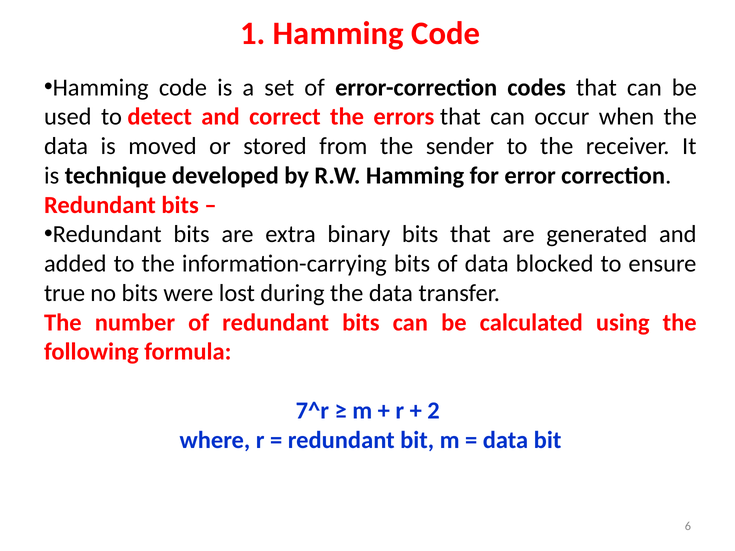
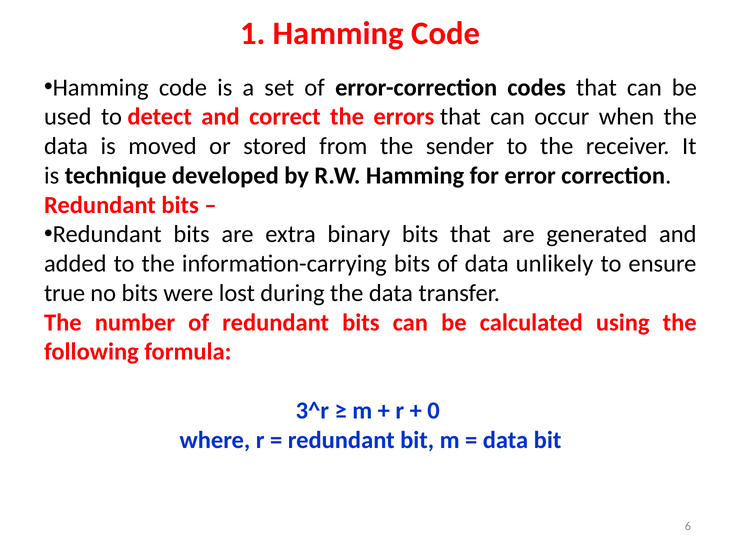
blocked: blocked -> unlikely (555, 264)
7^r: 7^r -> 3^r (312, 411)
2: 2 -> 0 (434, 411)
